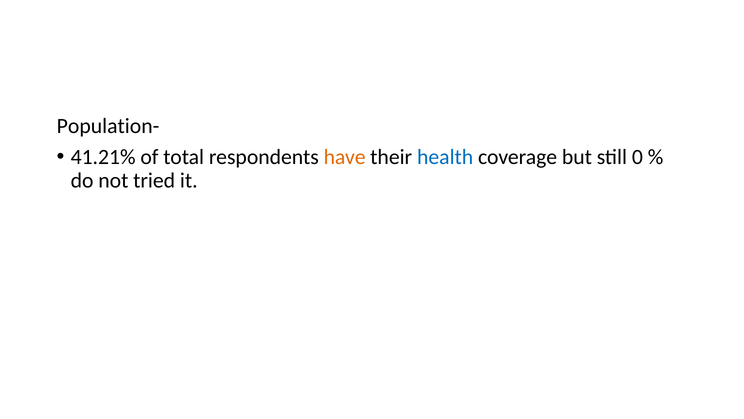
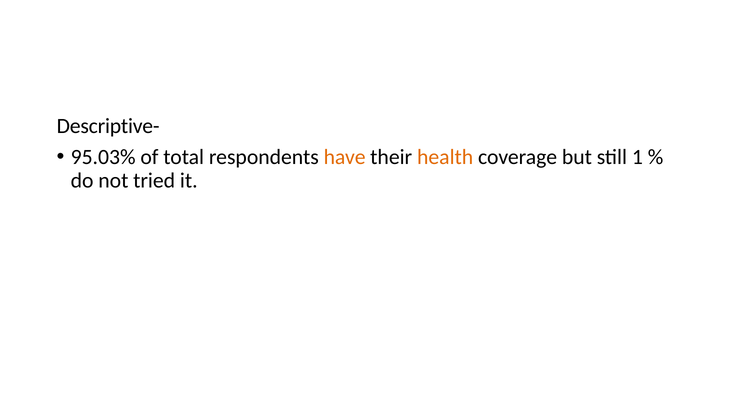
Population-: Population- -> Descriptive- (108, 126)
41.21%: 41.21% -> 95.03% (103, 157)
health colour: blue -> orange (445, 157)
0: 0 -> 1 (637, 157)
